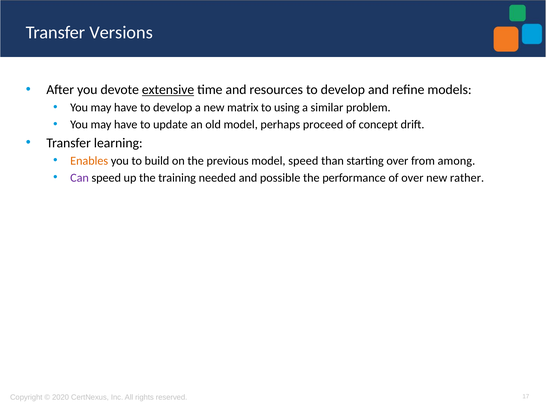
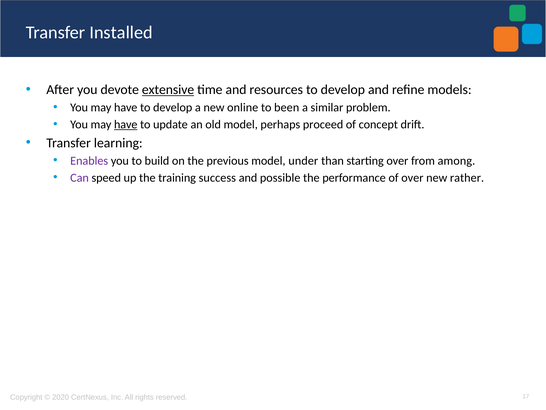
Versions: Versions -> Installed (121, 32)
matrix: matrix -> online (243, 107)
using: using -> been (287, 107)
have underline: none -> present (126, 124)
Enables colour: orange -> purple (89, 160)
model speed: speed -> under (303, 160)
needed: needed -> success (217, 177)
